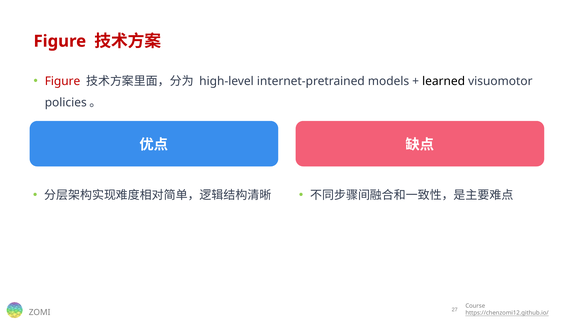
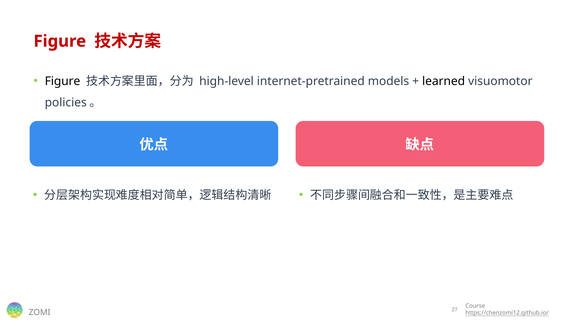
Figure colour: red -> black (62, 81)
